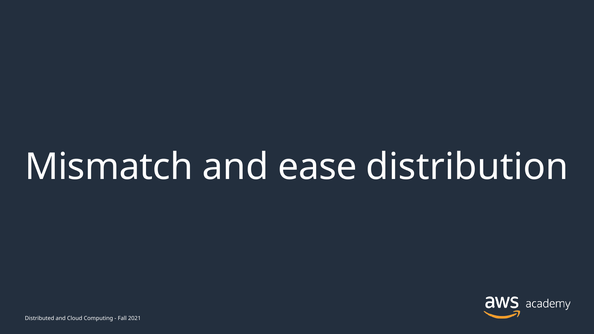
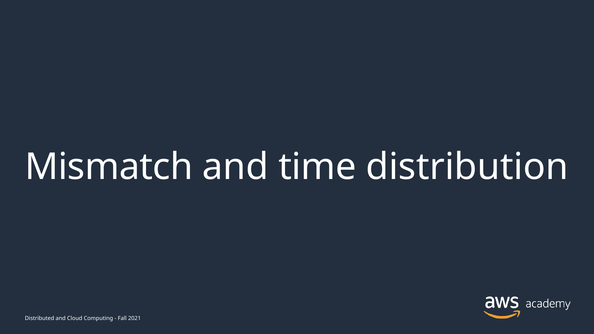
ease: ease -> time (317, 167)
